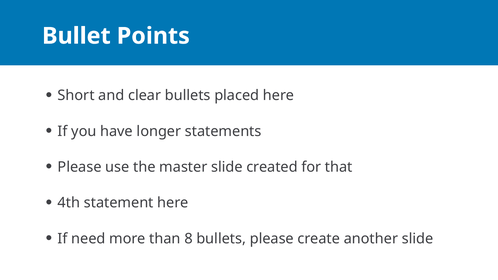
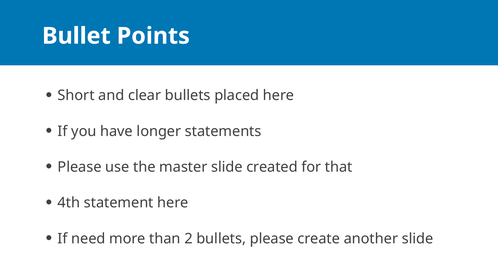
8: 8 -> 2 (188, 239)
